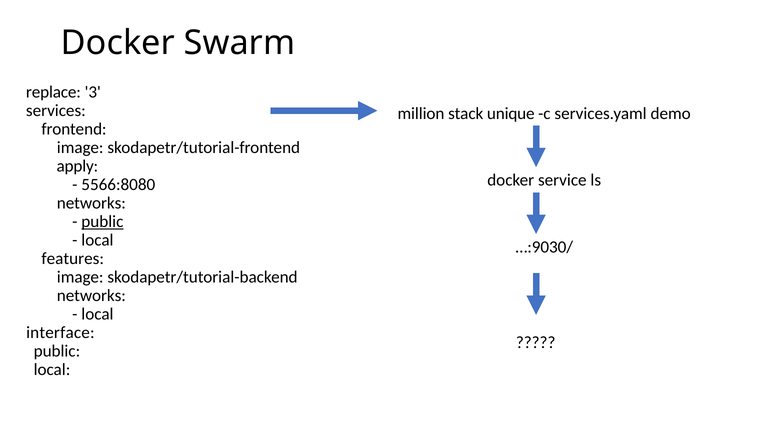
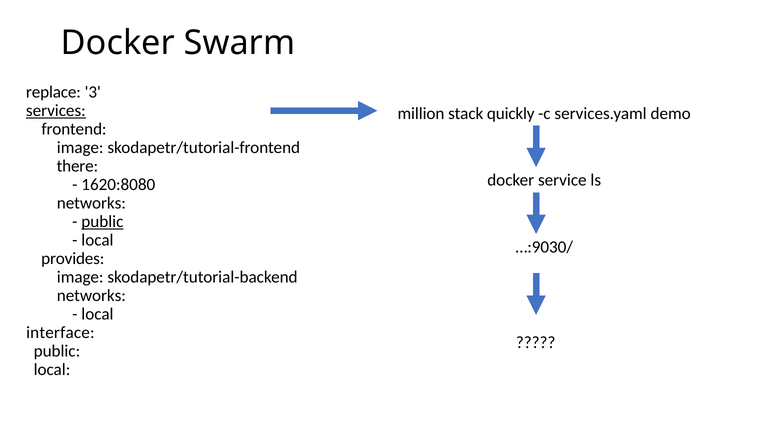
services underline: none -> present (56, 111)
unique: unique -> quickly (511, 113)
apply: apply -> there (77, 166)
5566:8080: 5566:8080 -> 1620:8080 (118, 185)
features: features -> provides (73, 259)
